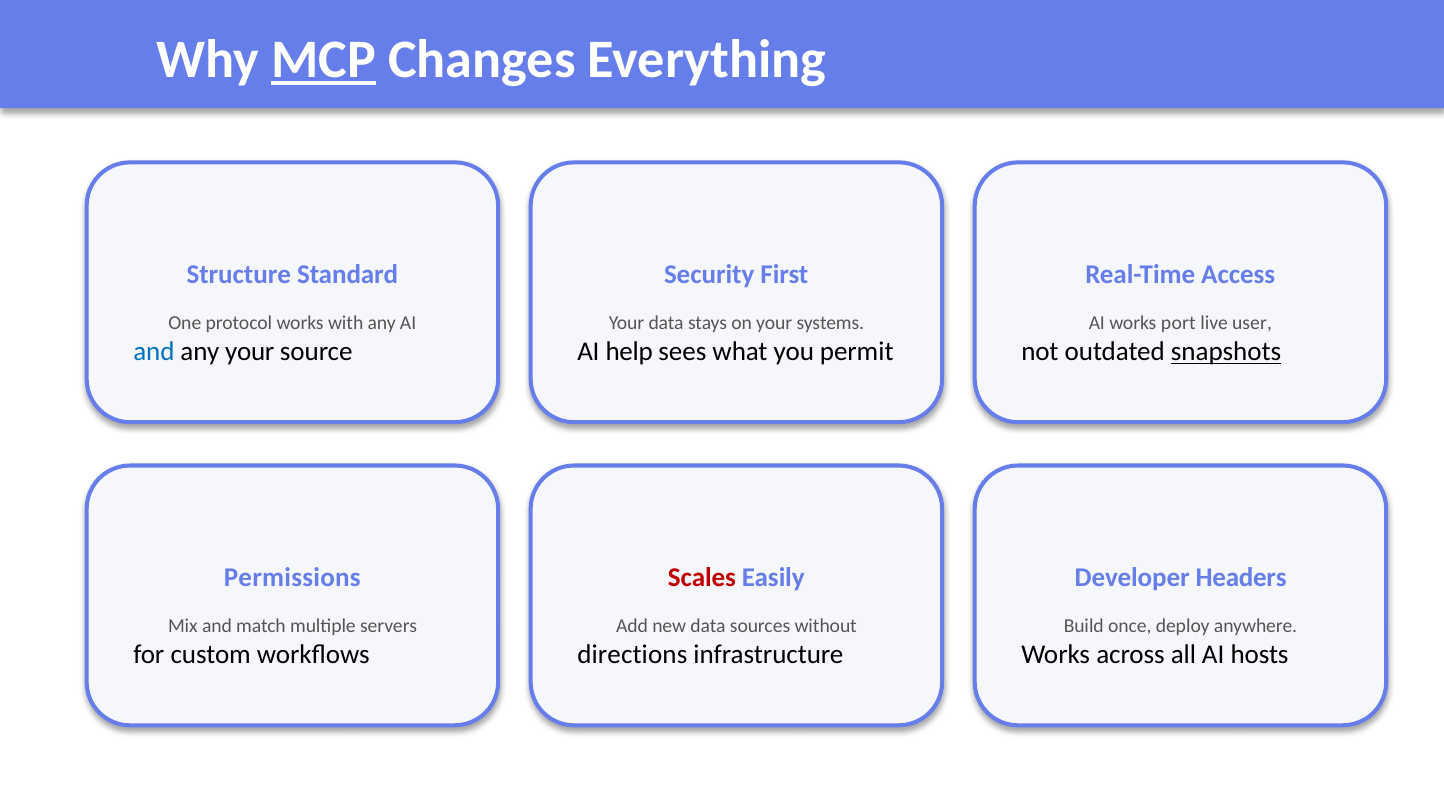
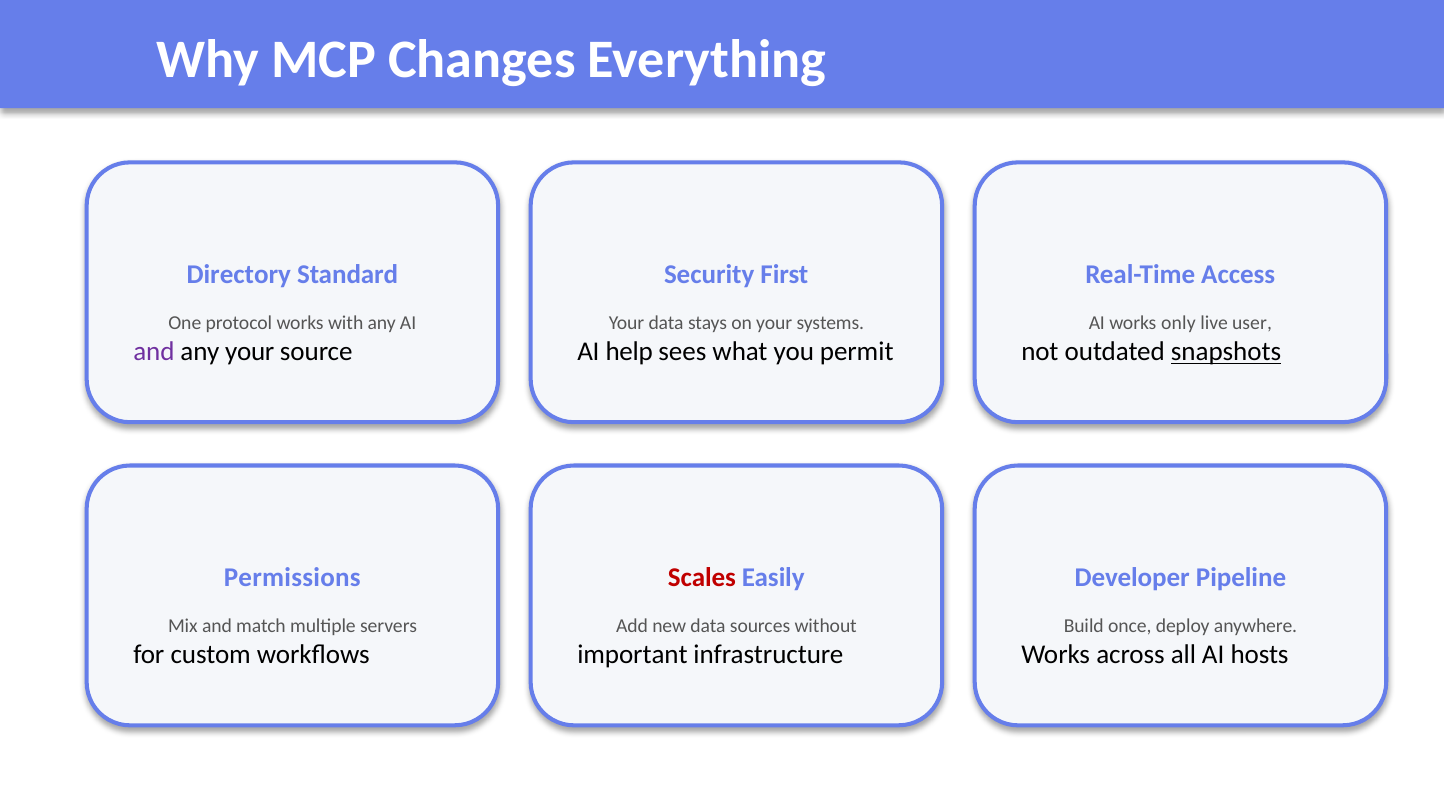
MCP underline: present -> none (324, 60)
Structure: Structure -> Directory (239, 274)
port: port -> only (1178, 323)
and colour: blue -> purple (154, 352)
Headers: Headers -> Pipeline (1241, 578)
directions: directions -> important (632, 655)
